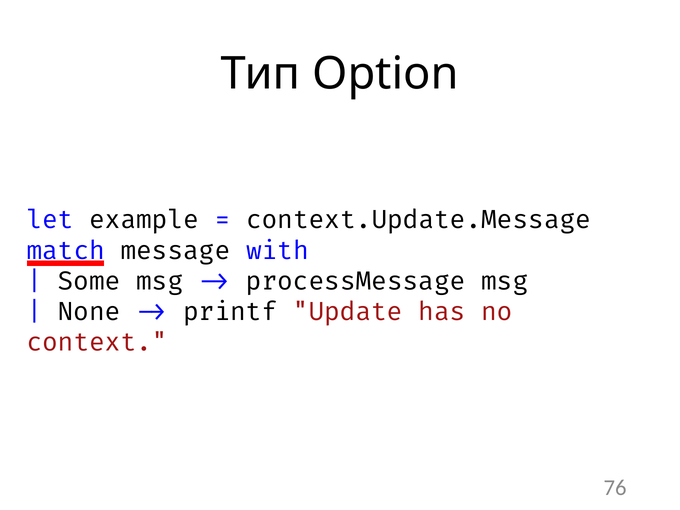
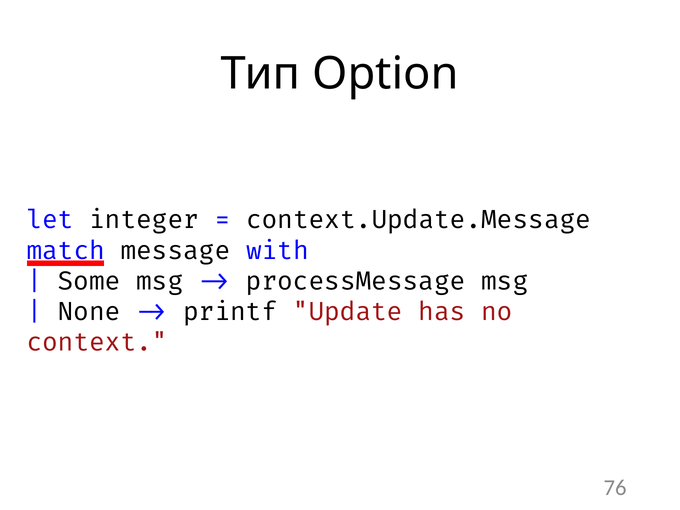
example: example -> integer (144, 220)
